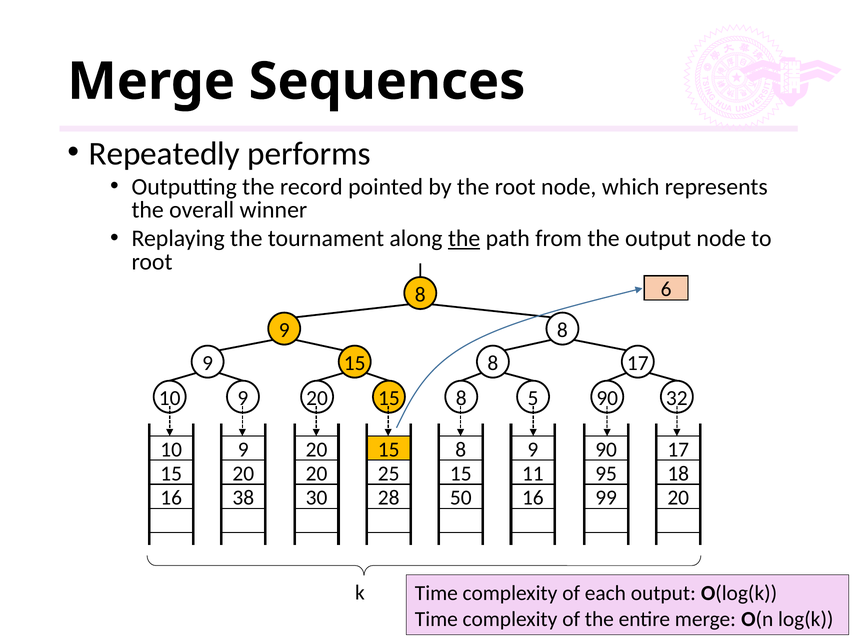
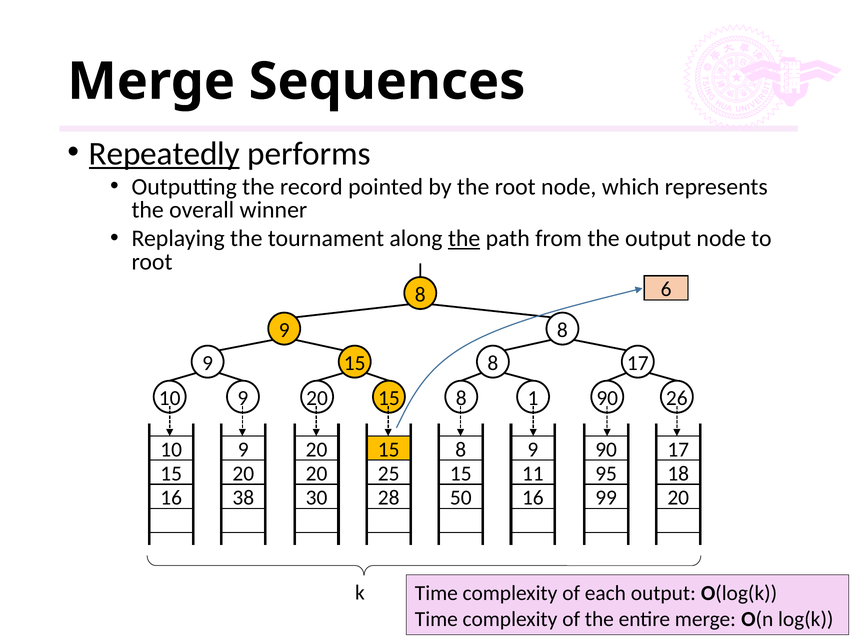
Repeatedly underline: none -> present (164, 154)
5: 5 -> 1 (533, 398)
32: 32 -> 26 (677, 398)
